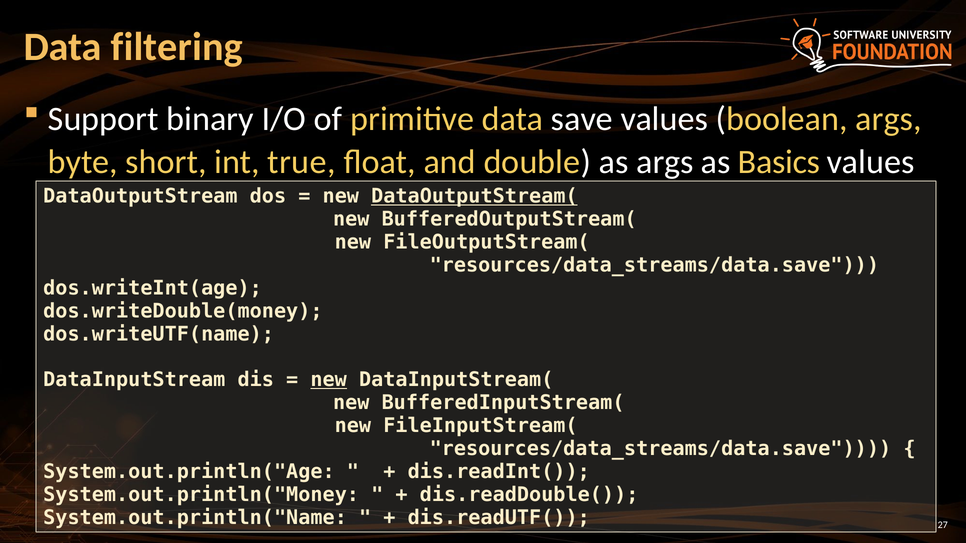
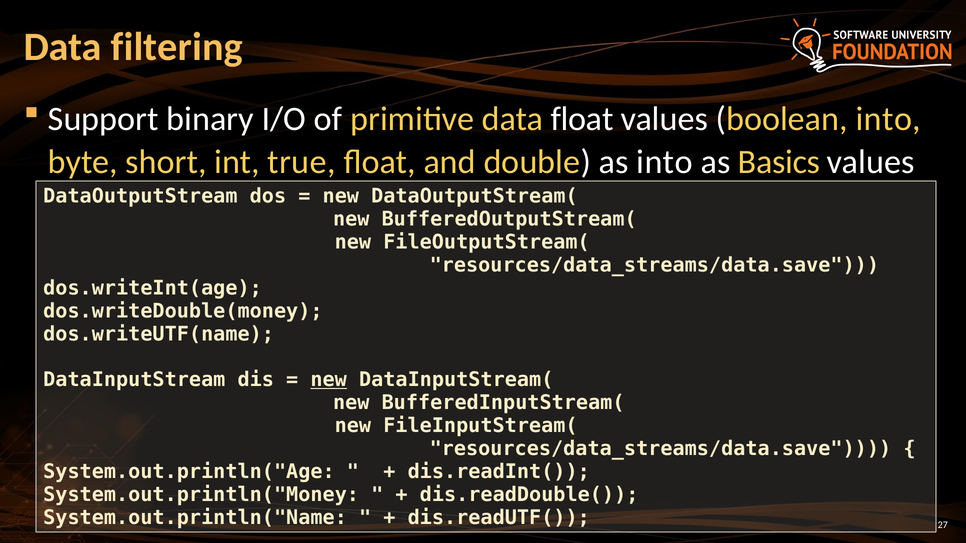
data save: save -> float (582, 119)
boolean args: args -> into (888, 119)
as args: args -> into (665, 162)
DataOutputStream( underline: present -> none (474, 196)
